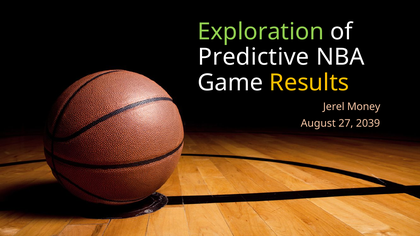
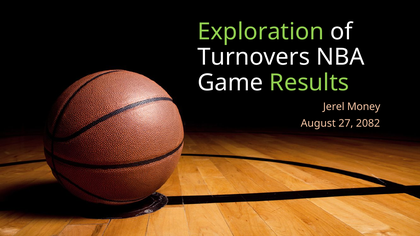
Predictive: Predictive -> Turnovers (254, 57)
Results colour: yellow -> light green (309, 83)
2039: 2039 -> 2082 (368, 124)
